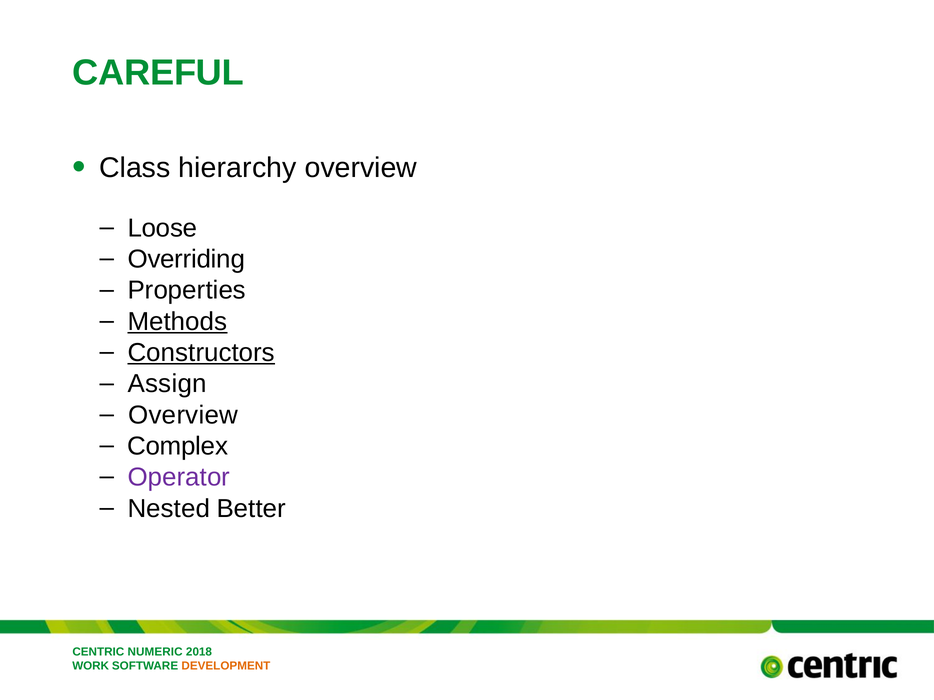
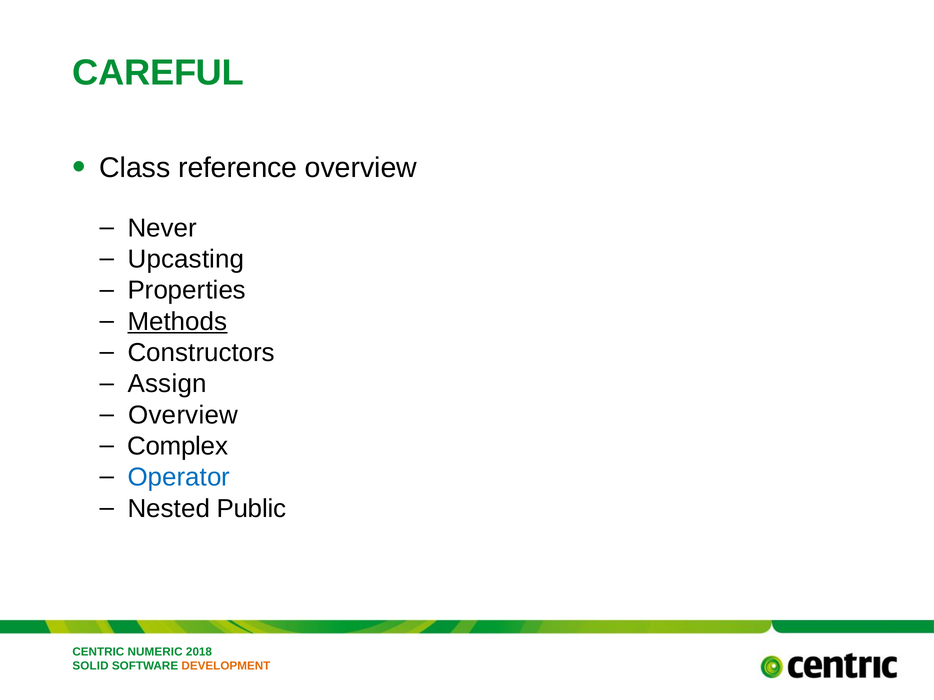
hierarchy: hierarchy -> reference (238, 168)
Loose: Loose -> Never (162, 228)
Overriding: Overriding -> Upcasting (186, 259)
Constructors underline: present -> none (201, 353)
Operator colour: purple -> blue (179, 478)
Better: Better -> Public (251, 509)
WORK: WORK -> SOLID (91, 666)
